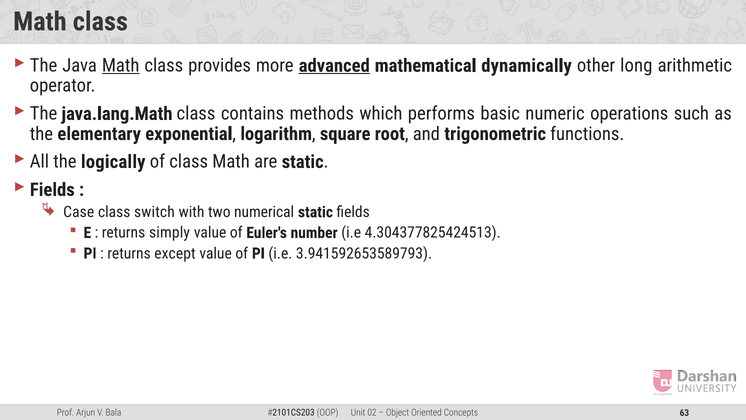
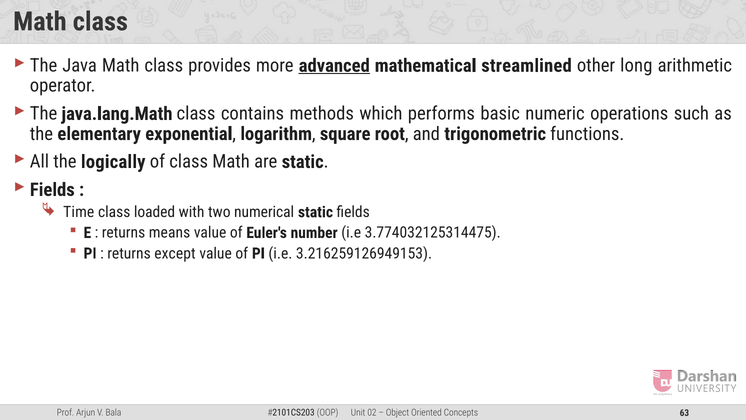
Math underline: present -> none (121, 66)
dynamically: dynamically -> streamlined (526, 66)
Case: Case -> Time (79, 212)
switch: switch -> loaded (155, 212)
simply: simply -> means (170, 233)
4.304377825424513: 4.304377825424513 -> 3.774032125314475 (433, 233)
3.941592653589793: 3.941592653589793 -> 3.216259126949153 (364, 253)
